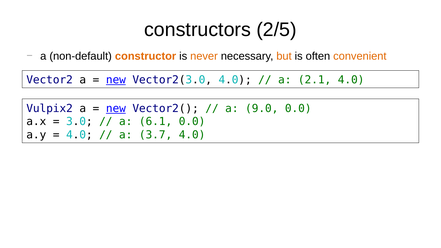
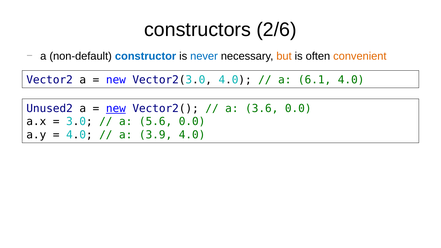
2/5: 2/5 -> 2/6 (276, 30)
constructor colour: orange -> blue (146, 56)
never colour: orange -> blue (204, 56)
new underline: present -> none (116, 80)
2.1: 2.1 -> 6.1 (315, 80)
Vulpix2: Vulpix2 -> Unused2 (50, 108)
9.0: 9.0 -> 3.6 (262, 108)
6.1: 6.1 -> 5.6 (156, 122)
3.7: 3.7 -> 3.9 (156, 135)
